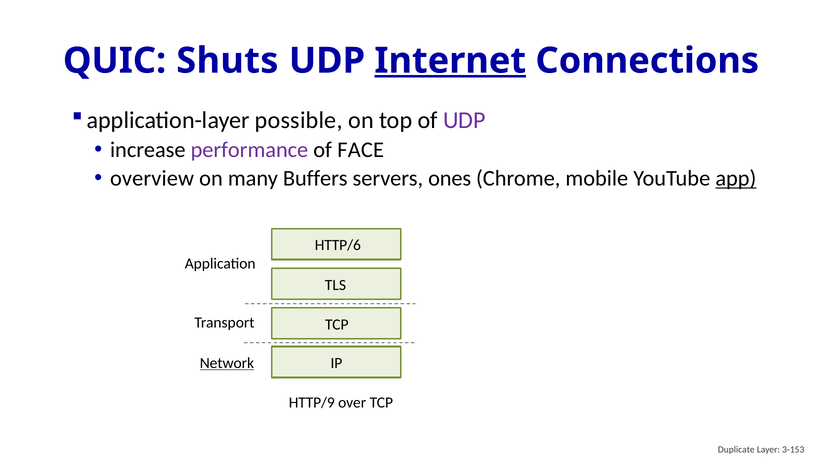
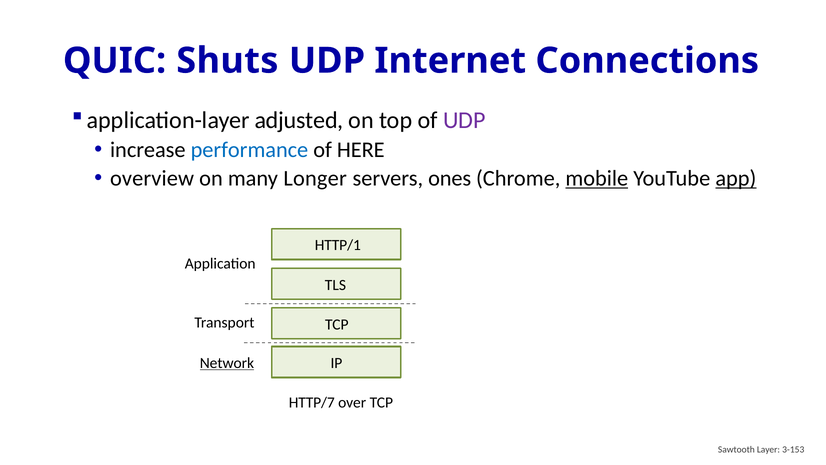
Internet underline: present -> none (450, 61)
possible: possible -> adjusted (299, 120)
performance colour: purple -> blue (249, 150)
FACE: FACE -> HERE (361, 150)
Buffers: Buffers -> Longer (315, 178)
mobile underline: none -> present (597, 178)
HTTP/6: HTTP/6 -> HTTP/1 (338, 245)
HTTP/9: HTTP/9 -> HTTP/7 (312, 402)
Duplicate: Duplicate -> Sawtooth (736, 449)
